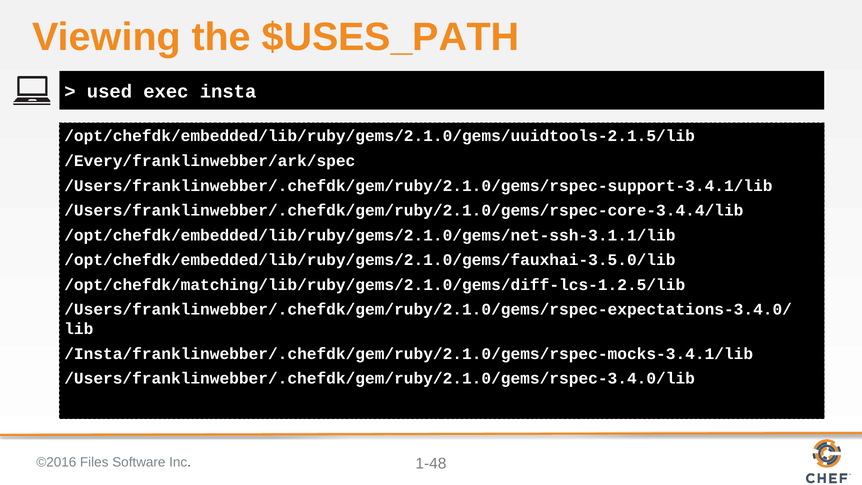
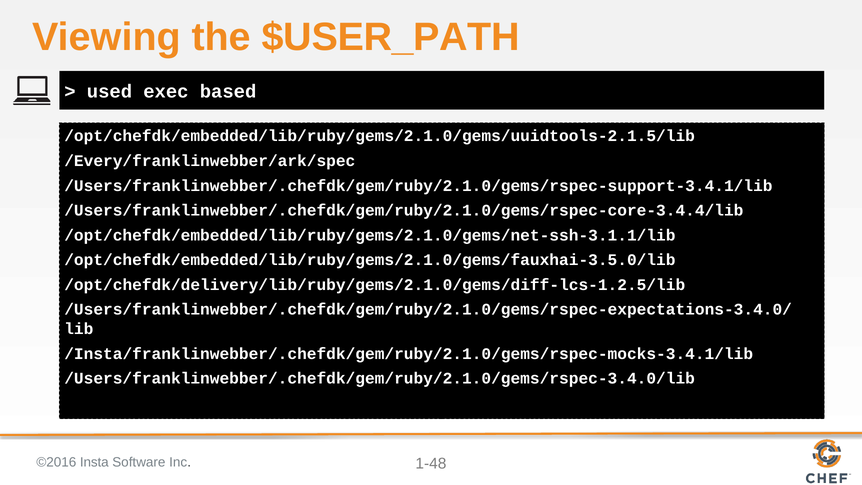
$USES_PATH: $USES_PATH -> $USER_PATH (391, 37)
insta: insta -> based (228, 92)
/opt/chefdk/matching/lib/ruby/gems/2.1.0/gems/diff-lcs-1.2.5/lib: /opt/chefdk/matching/lib/ruby/gems/2.1.0/gems/diff-lcs-1.2.5/lib -> /opt/chefdk/delivery/lib/ruby/gems/2.1.0/gems/diff-lcs-1.2.5/lib (375, 285)
Files: Files -> Insta (94, 462)
